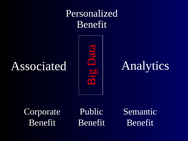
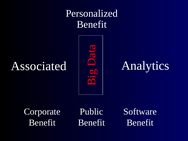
Semantic: Semantic -> Software (140, 112)
